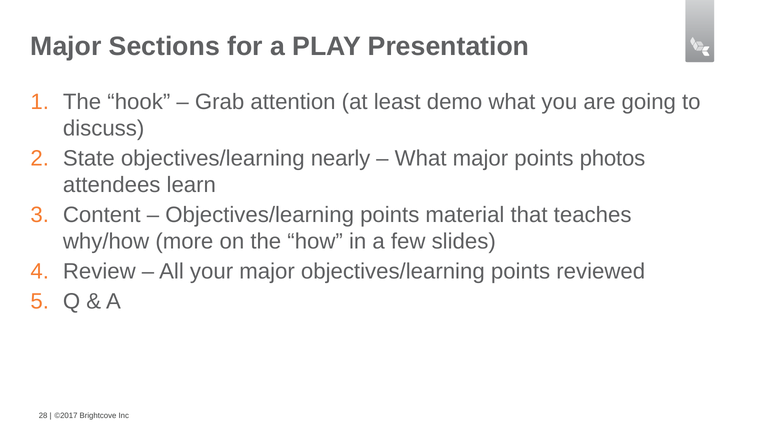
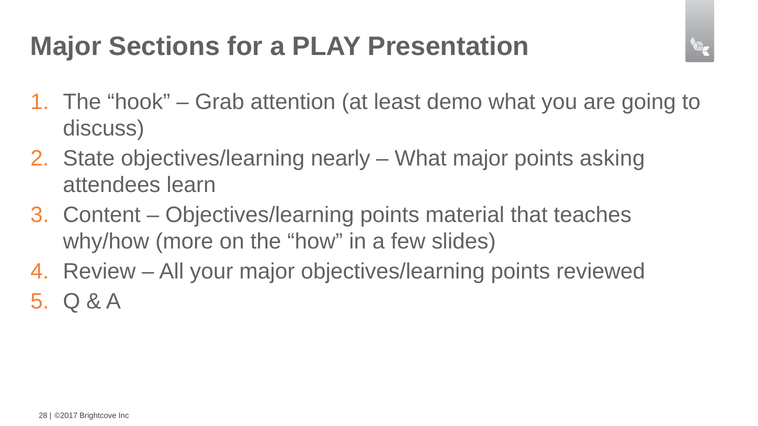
photos: photos -> asking (612, 159)
